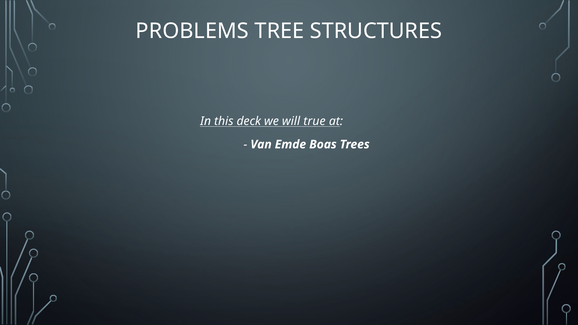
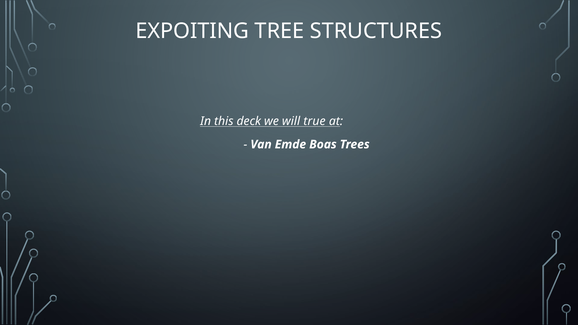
PROBLEMS: PROBLEMS -> EXPOITING (192, 31)
